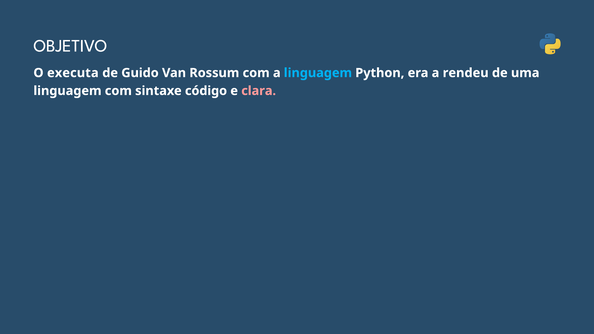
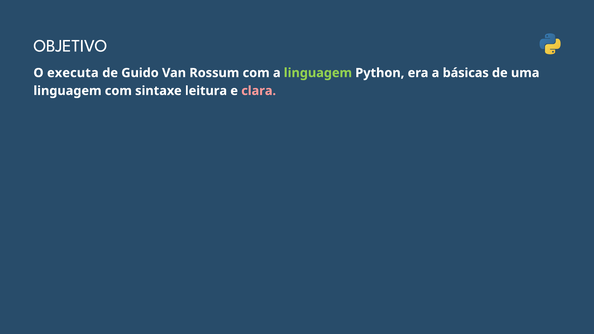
linguagem colour: light blue -> light green (318, 73)
rendeu: rendeu -> básicas (466, 73)
código: código -> leitura (206, 91)
